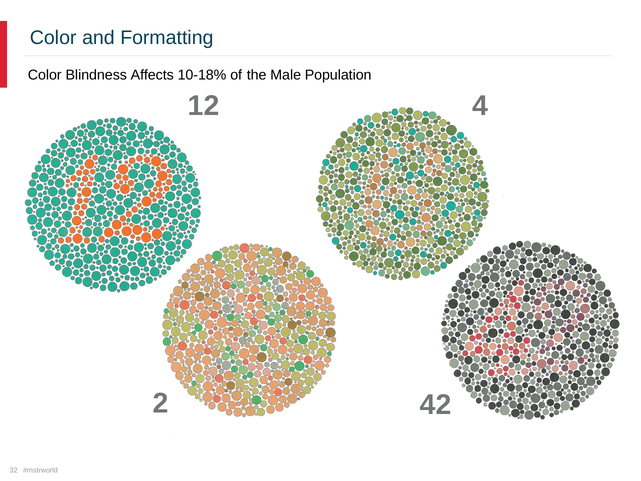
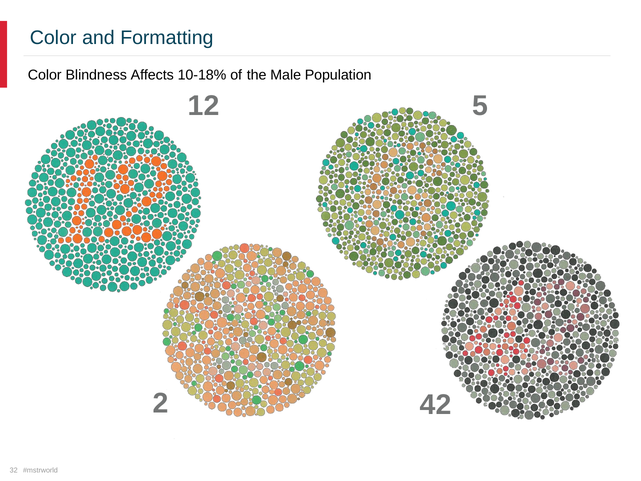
4: 4 -> 5 (480, 106)
